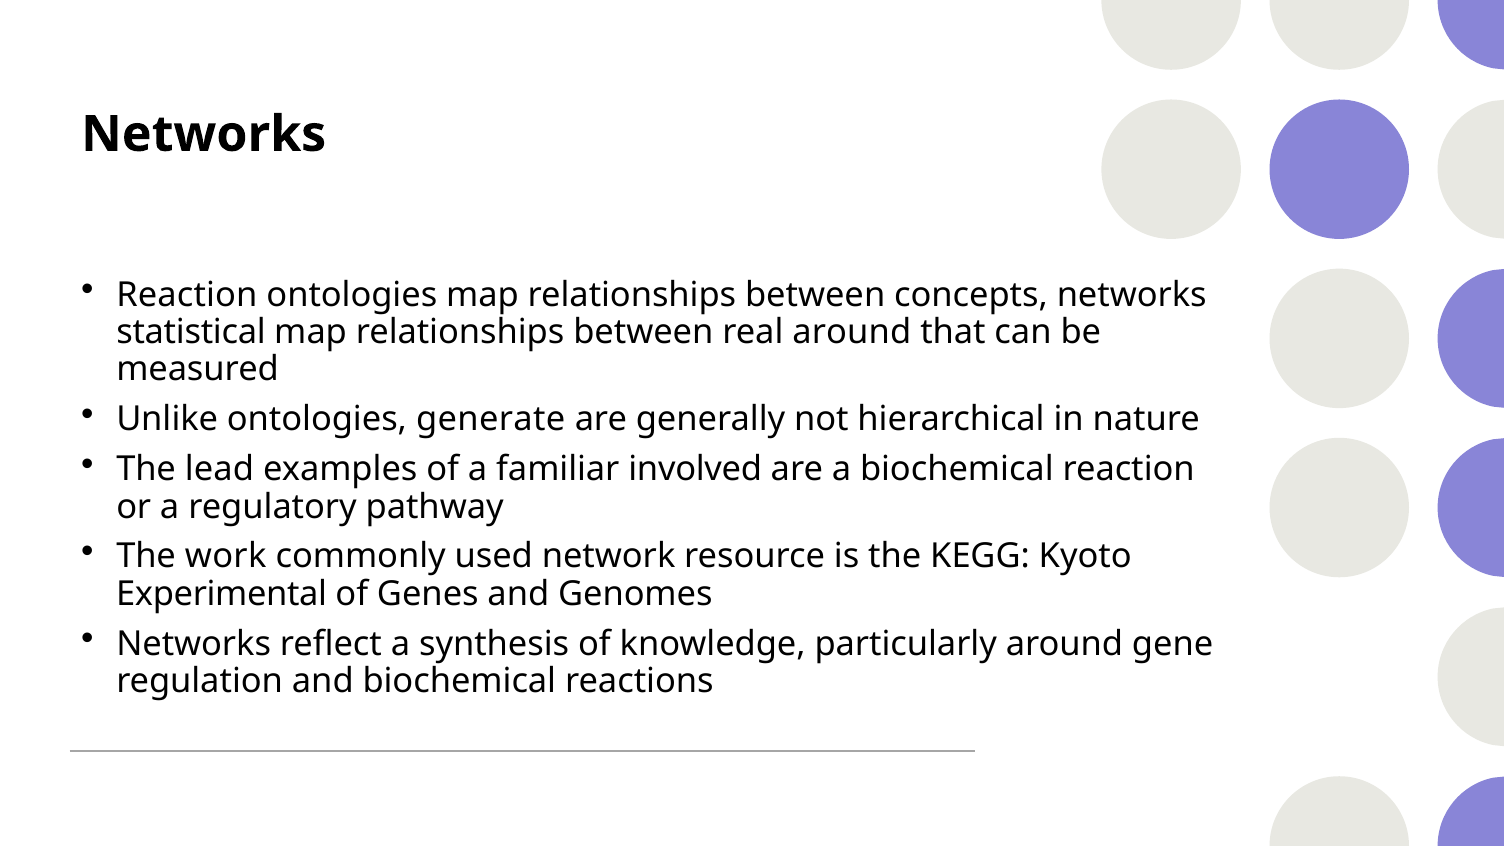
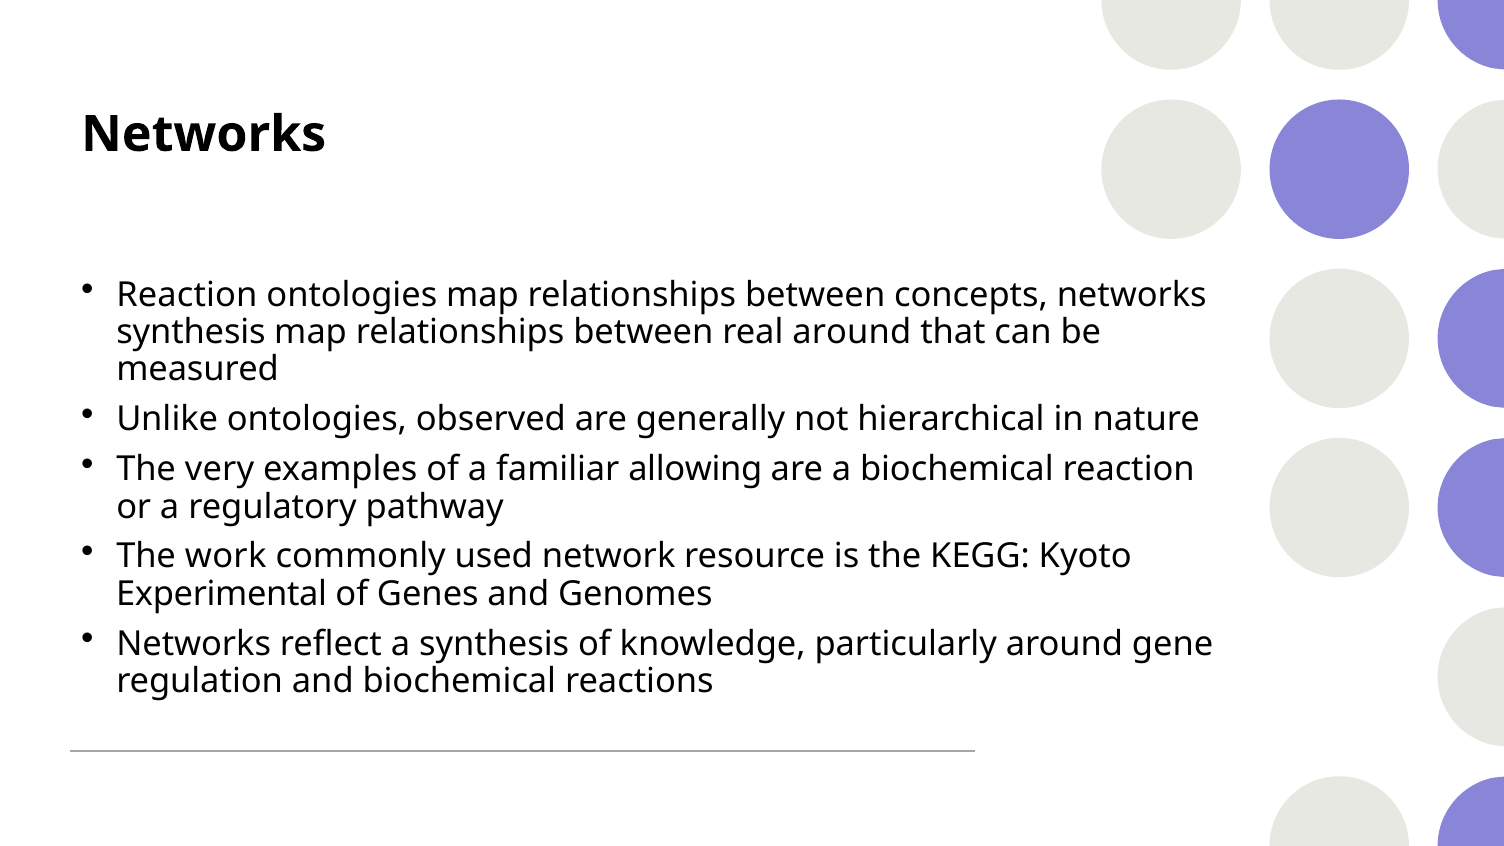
statistical: statistical -> synthesis (191, 332)
generate: generate -> observed (491, 420)
lead: lead -> very (219, 469)
involved: involved -> allowing (695, 469)
